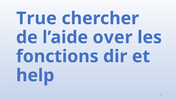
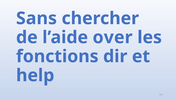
True: True -> Sans (36, 18)
